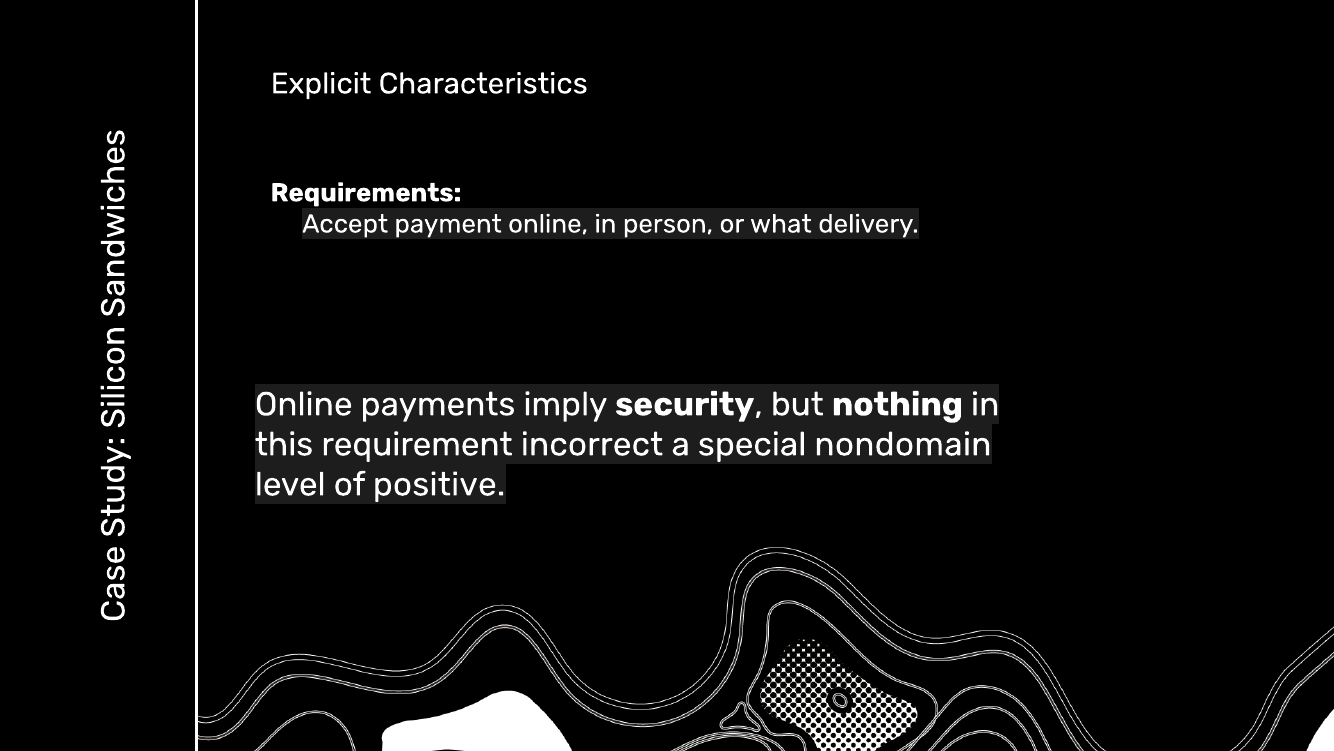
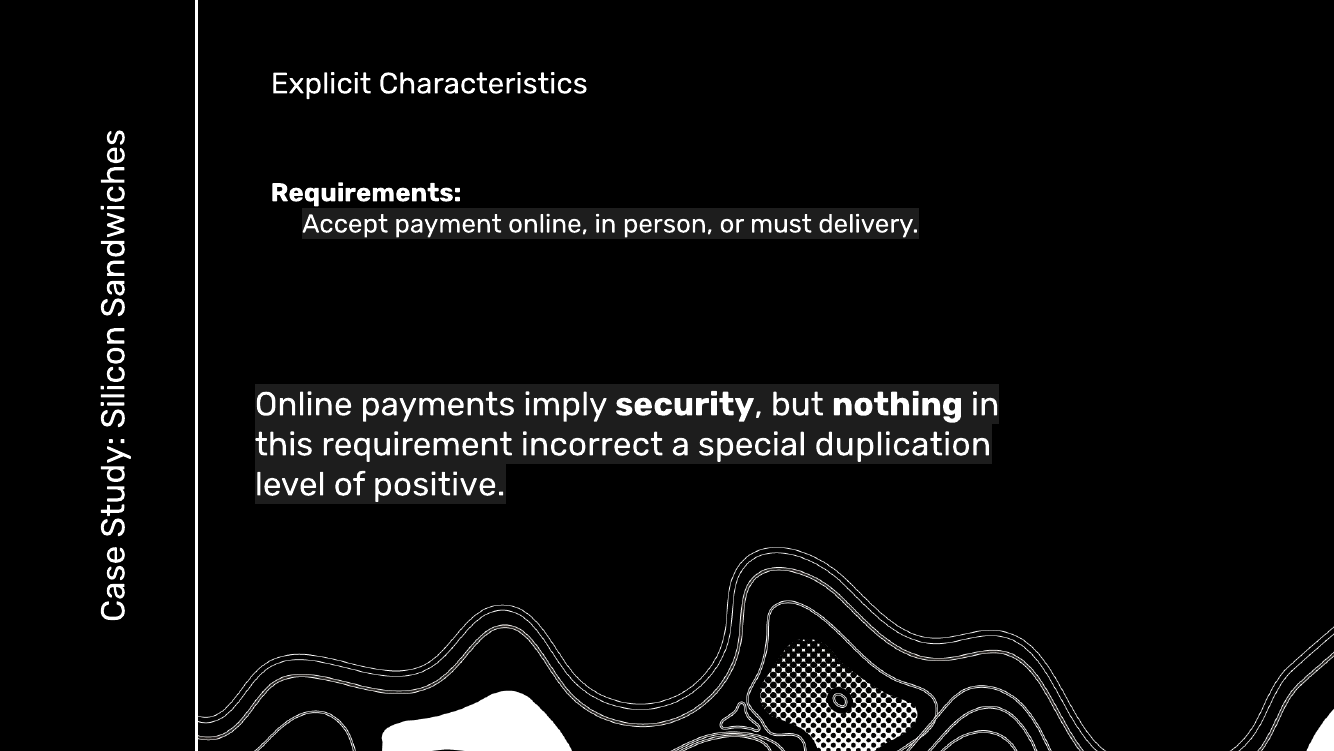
what: what -> must (781, 224)
nondomain: nondomain -> duplication (903, 444)
